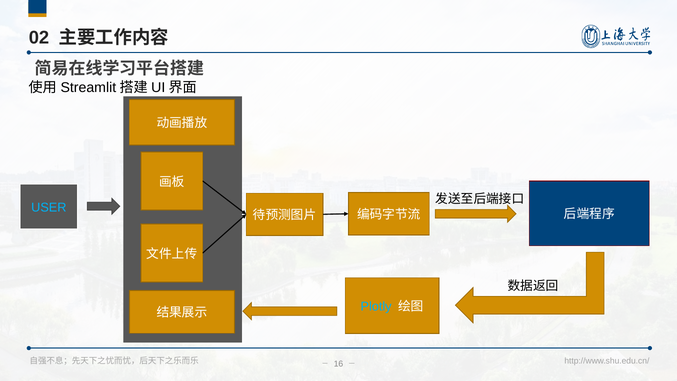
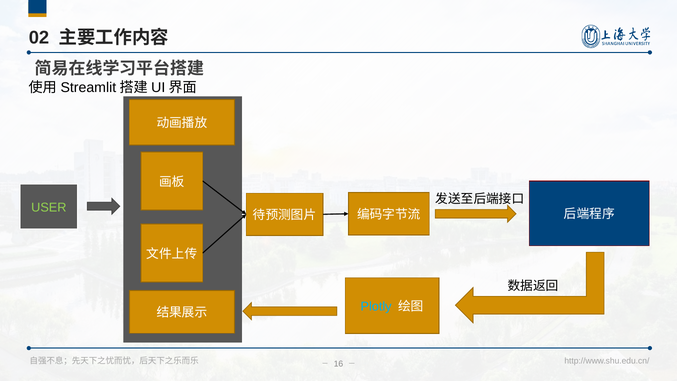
USER colour: light blue -> light green (49, 207)
